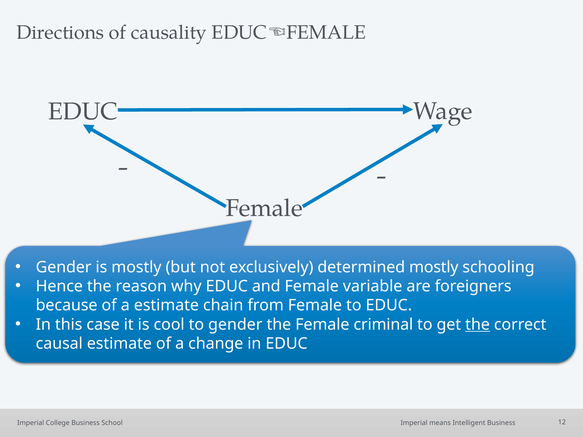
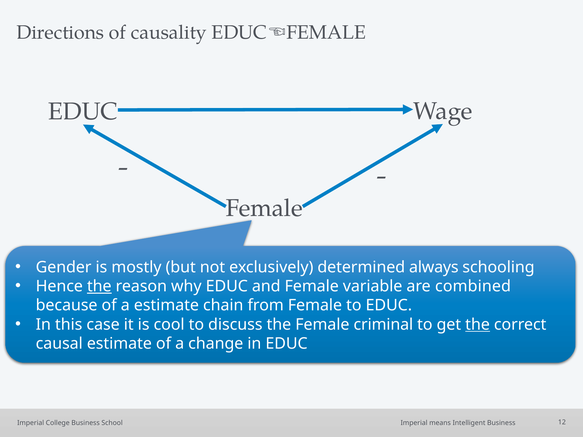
determined mostly: mostly -> always (434, 267)
the underline: none -> present (99, 286)
foreigners: foreigners -> combined (473, 286)
to gender: gender -> discuss (235, 325)
